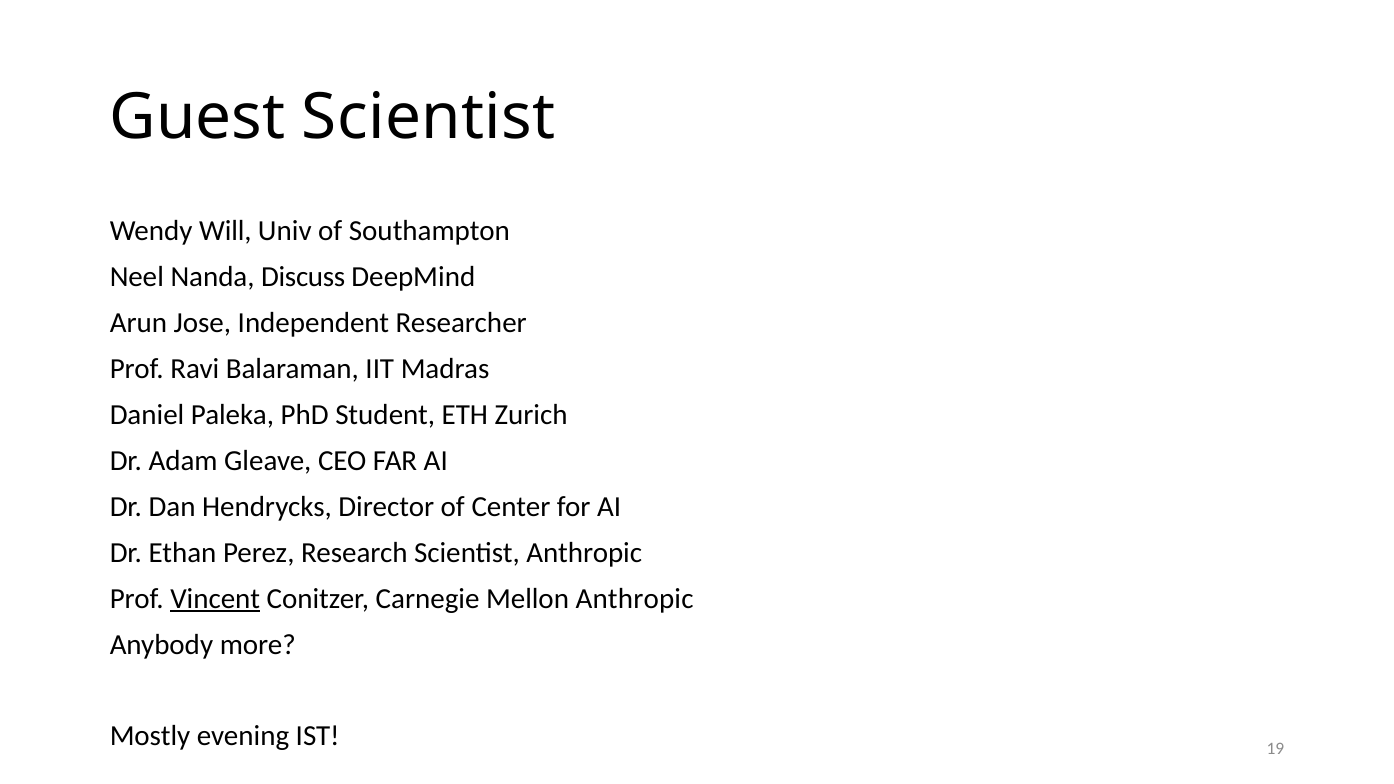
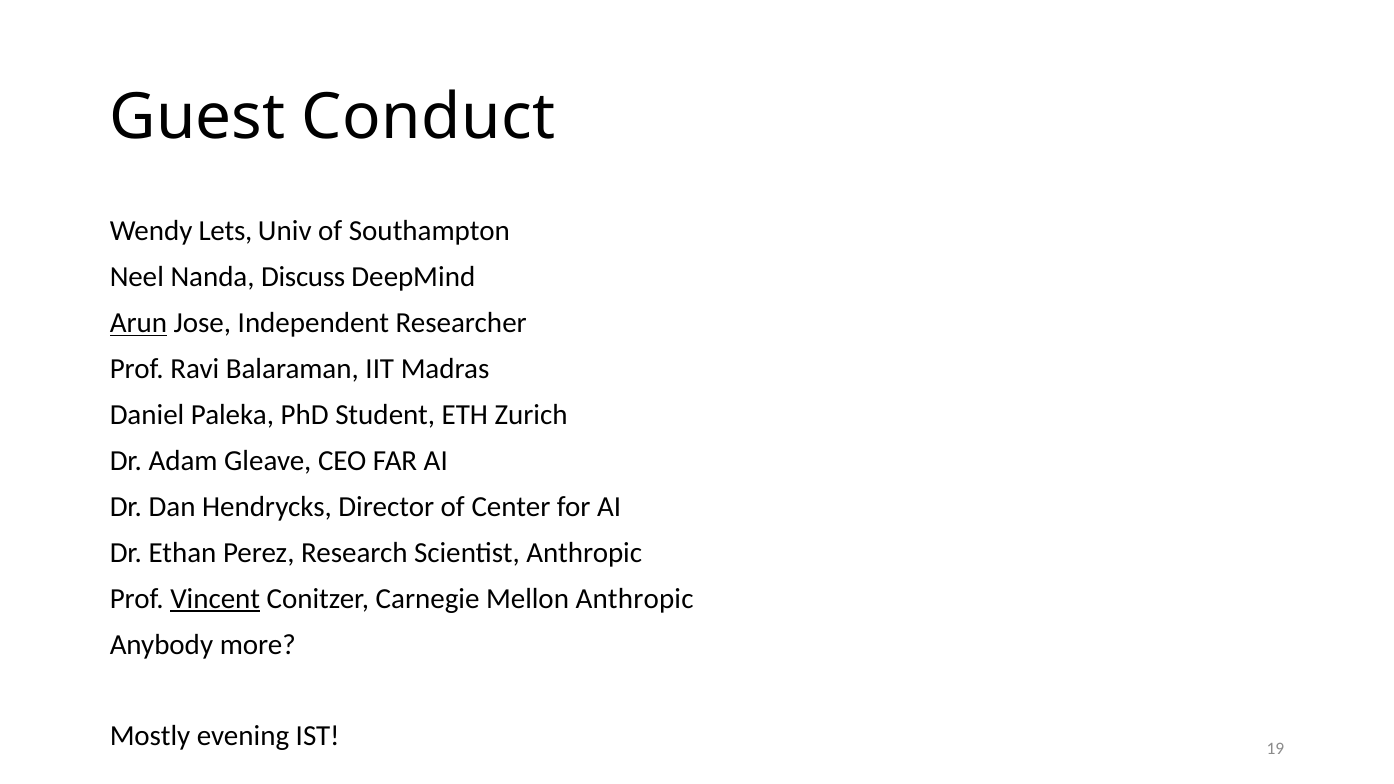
Guest Scientist: Scientist -> Conduct (429, 117)
Will: Will -> Lets (225, 231)
Arun underline: none -> present (138, 323)
